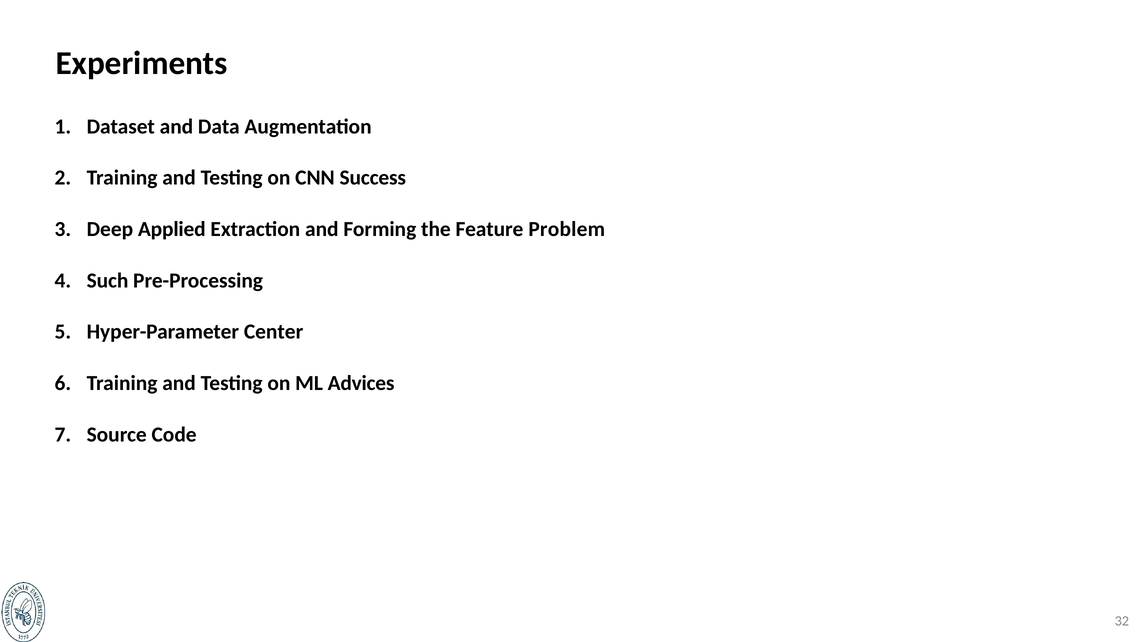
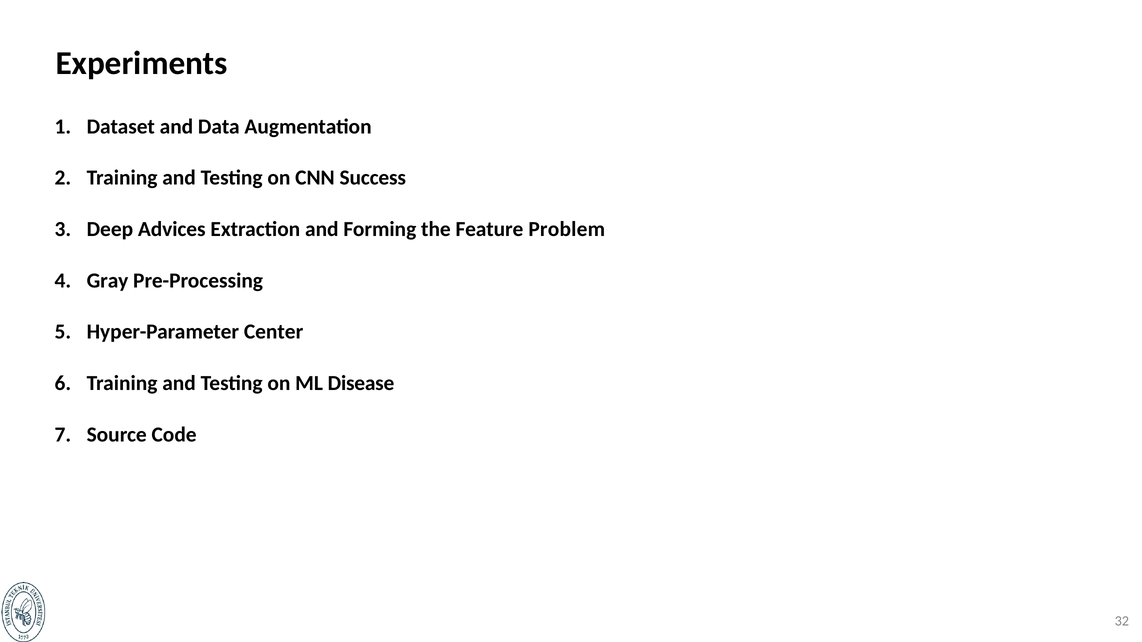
Applied: Applied -> Advices (172, 229)
Such: Such -> Gray (108, 281)
Advices: Advices -> Disease (361, 383)
